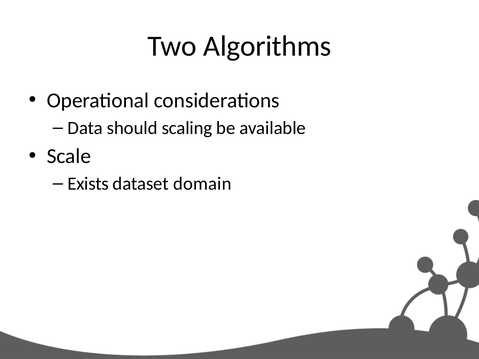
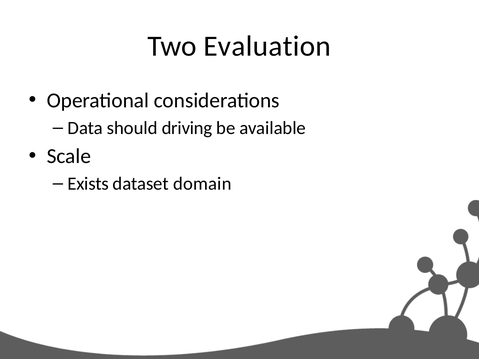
Algorithms: Algorithms -> Evaluation (267, 46)
scaling: scaling -> driving (187, 128)
